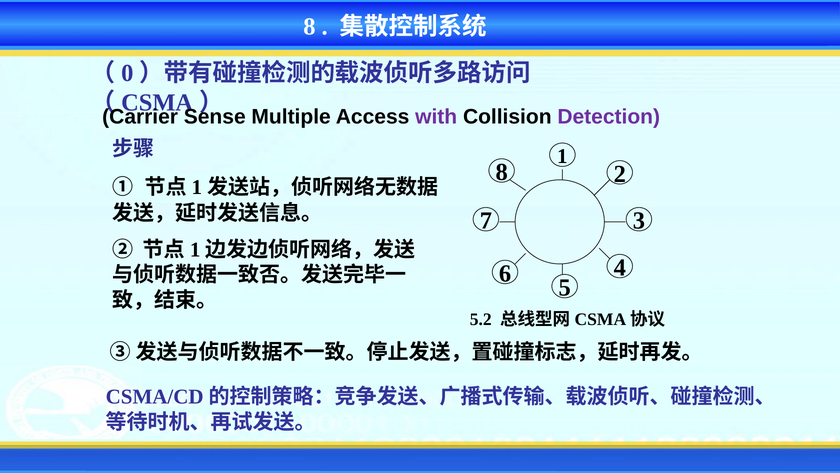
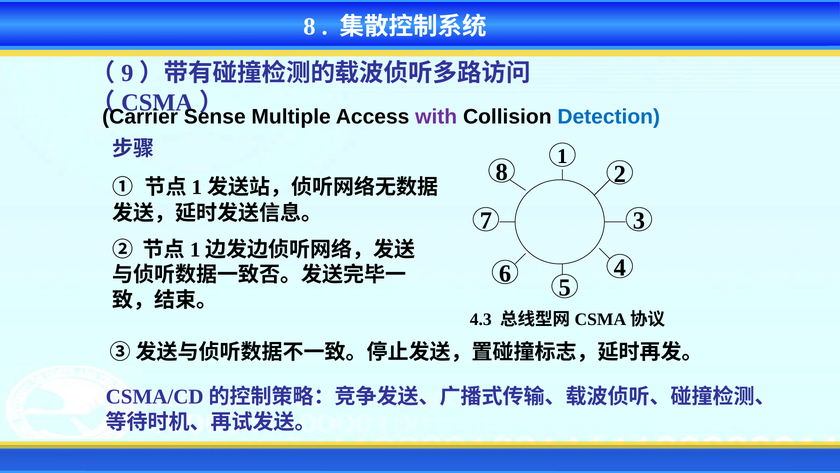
0: 0 -> 9 (127, 73)
Detection colour: purple -> blue (609, 117)
5.2: 5.2 -> 4.3 (481, 319)
